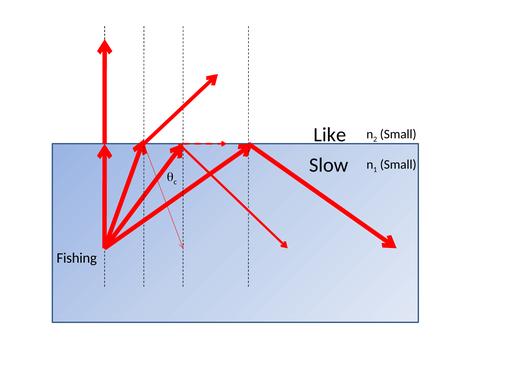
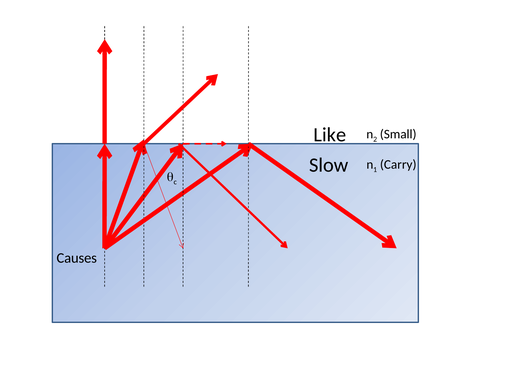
Small: Small -> Carry (398, 165)
Fishing: Fishing -> Causes (77, 258)
